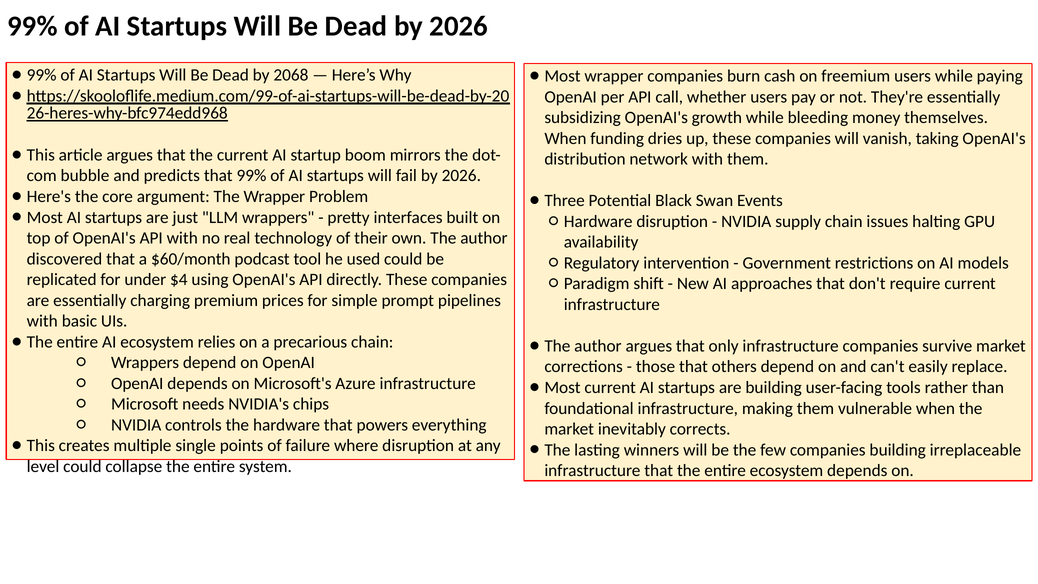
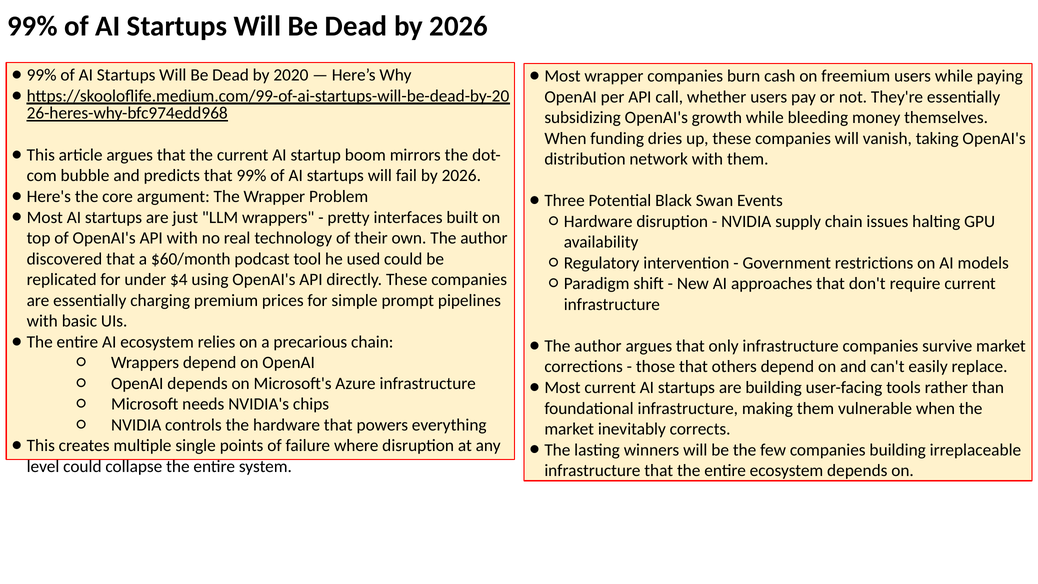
2068: 2068 -> 2020 (291, 75)
